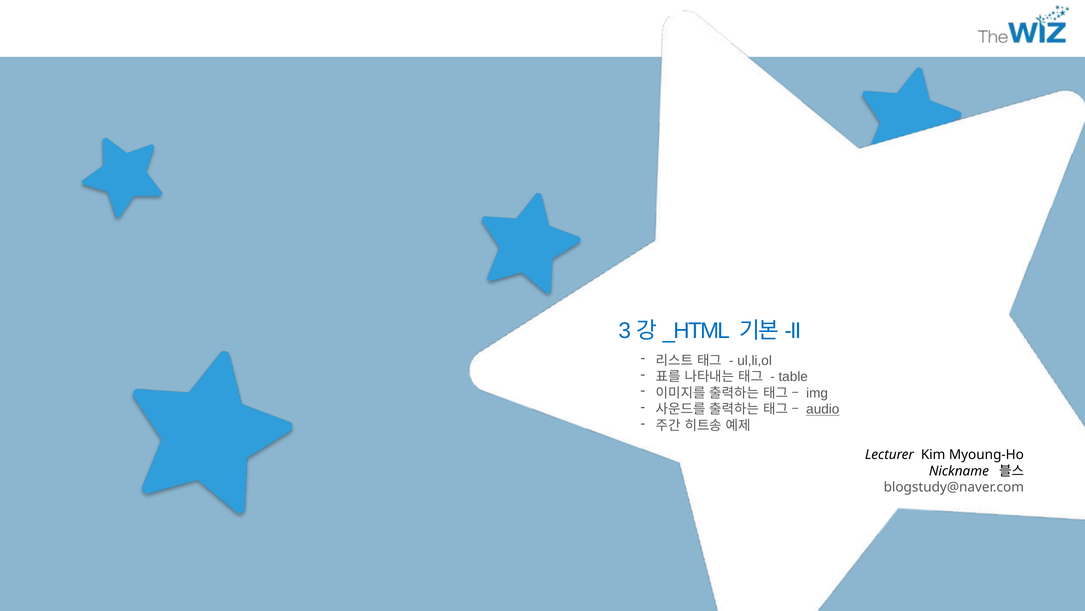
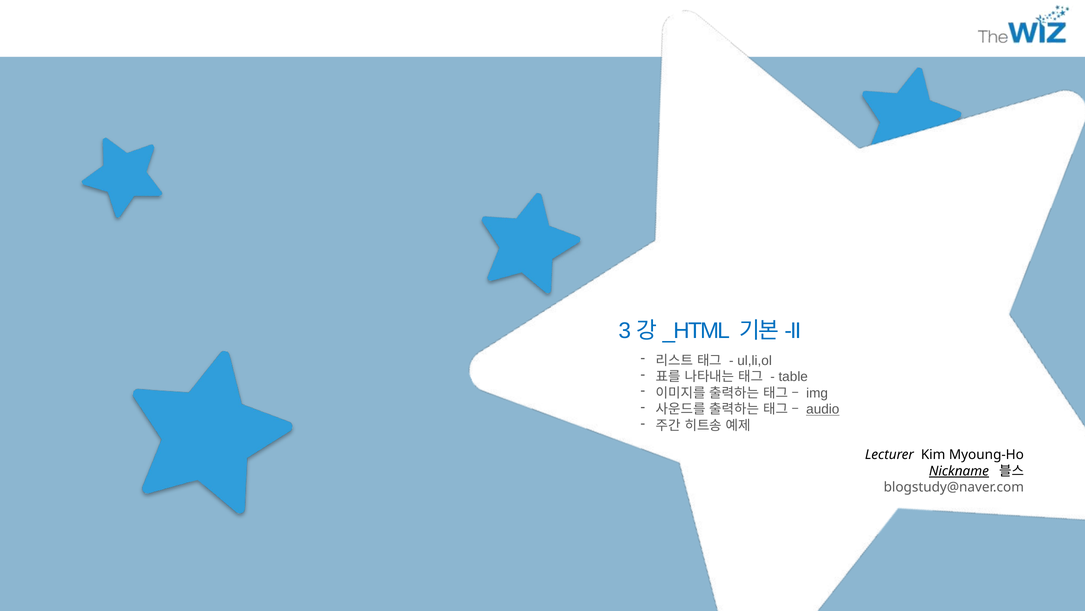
Nickname underline: none -> present (959, 471)
